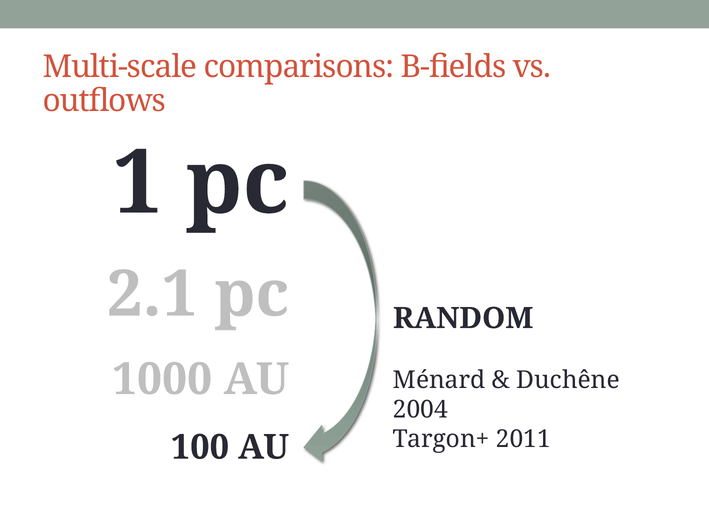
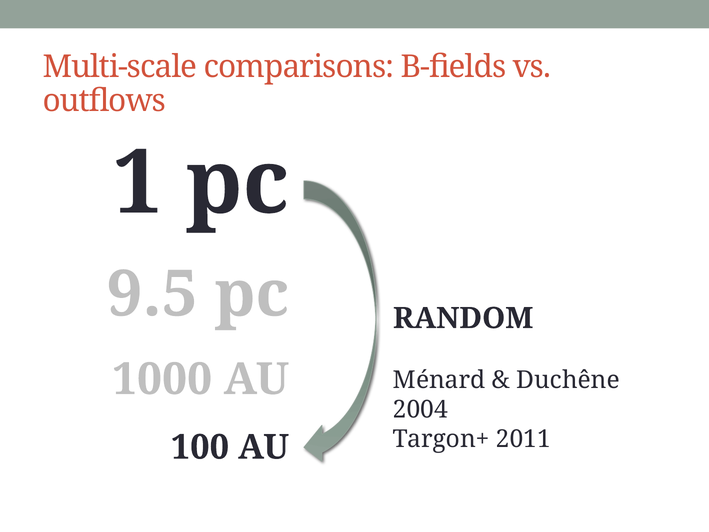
2.1: 2.1 -> 9.5 (152, 294)
